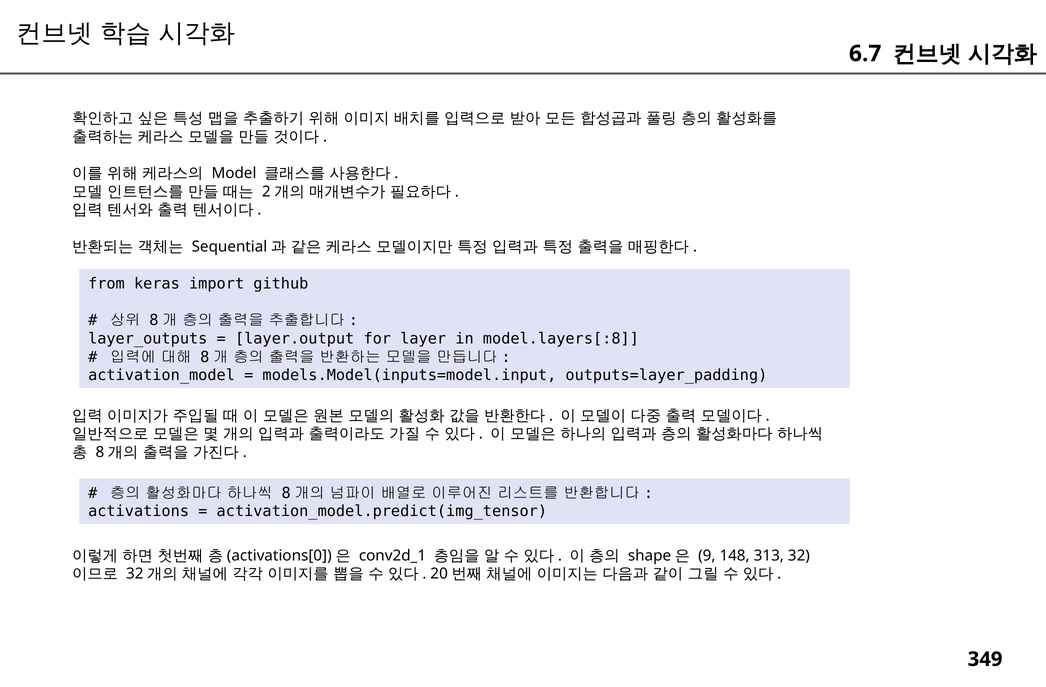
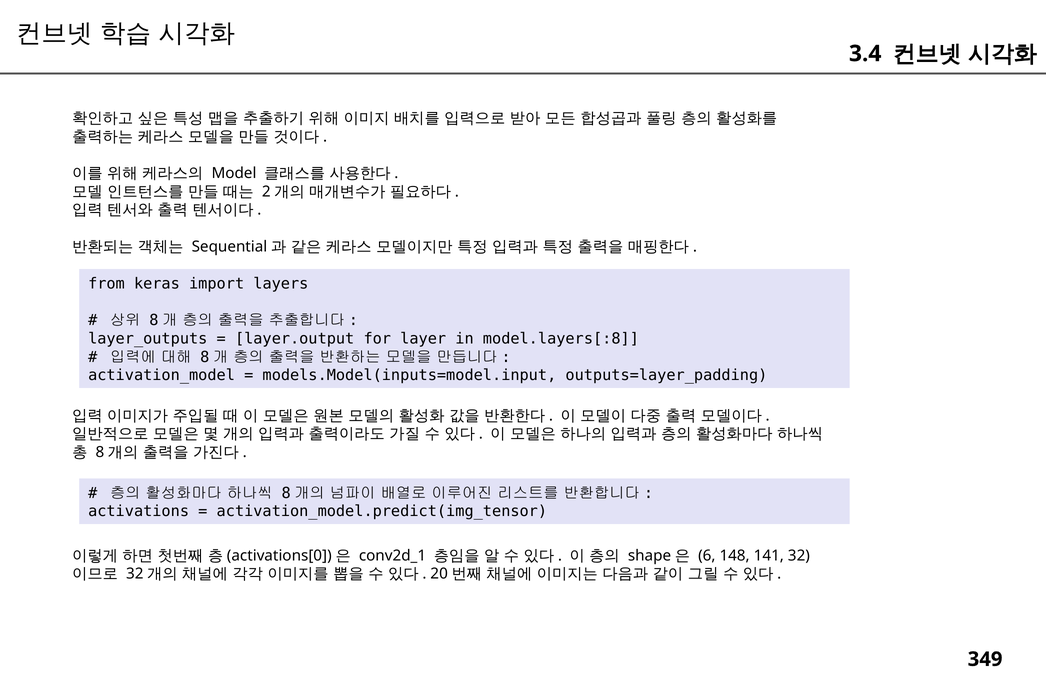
6.7: 6.7 -> 3.4 (865, 54)
github: github -> layers (281, 284)
9: 9 -> 6 (707, 556)
313: 313 -> 141 (769, 556)
